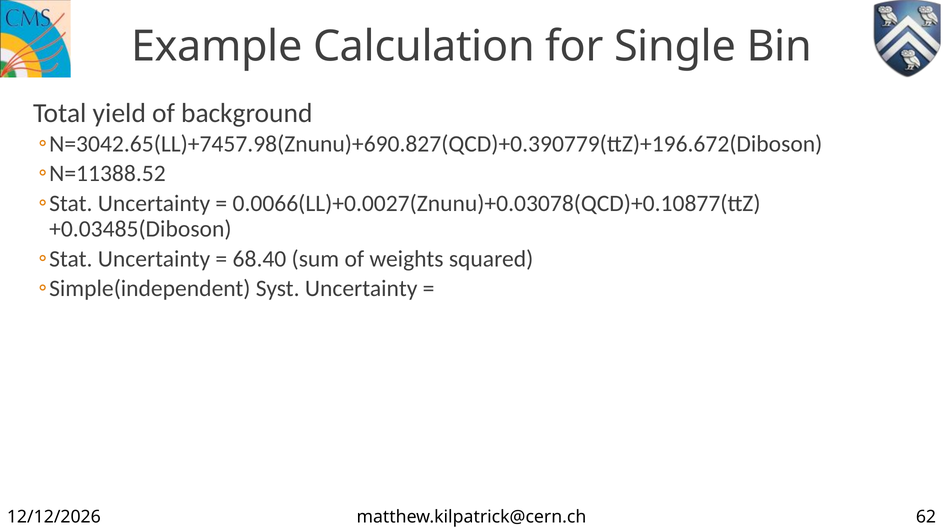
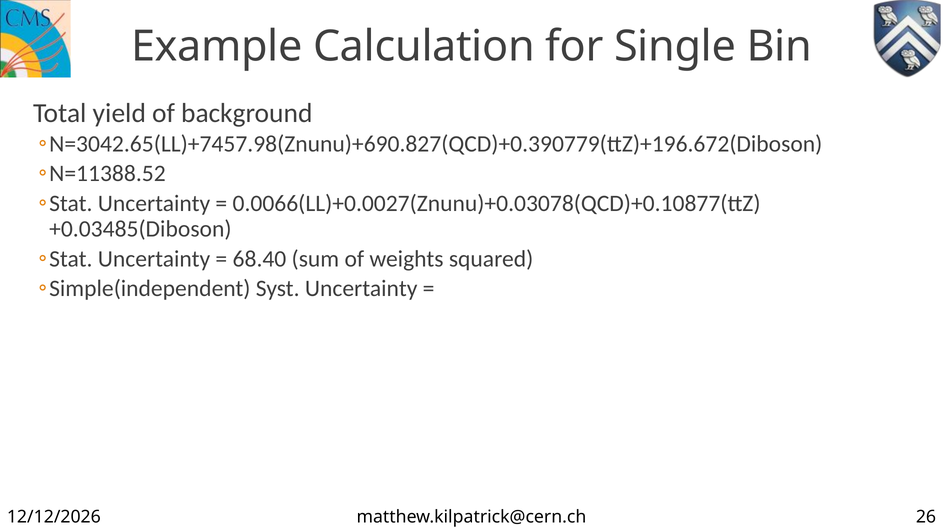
62: 62 -> 26 (926, 517)
